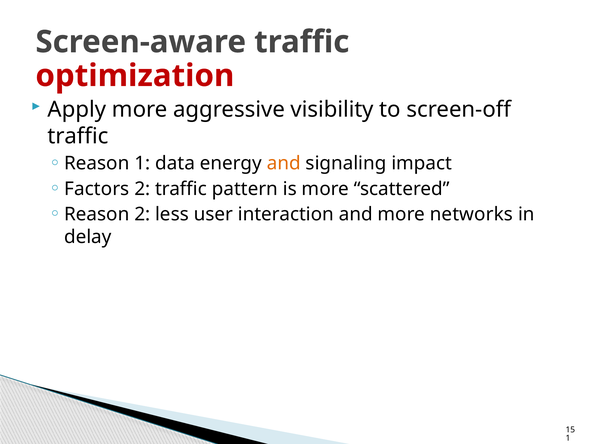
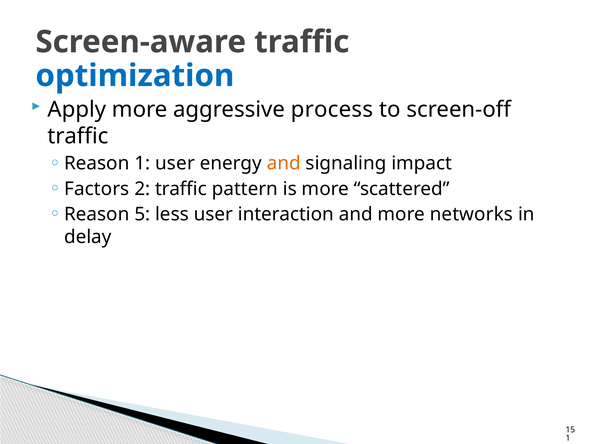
optimization colour: red -> blue (135, 76)
visibility: visibility -> process (332, 110)
1 data: data -> user (175, 163)
Reason 2: 2 -> 5 (142, 214)
